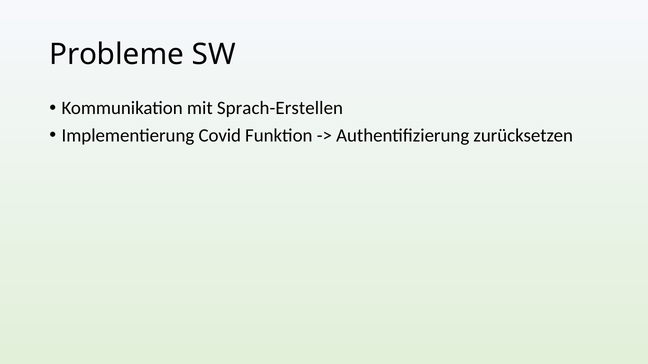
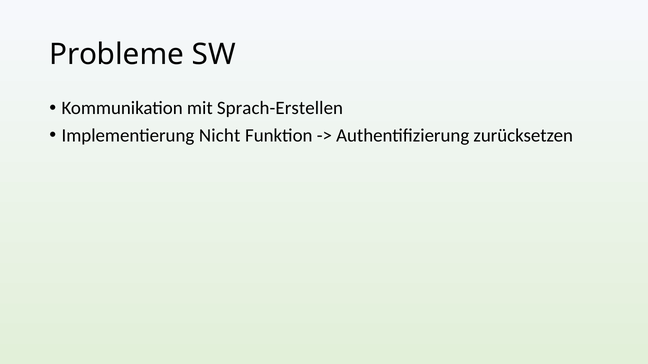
Covid: Covid -> Nicht (220, 136)
